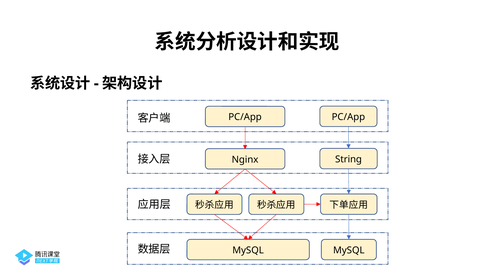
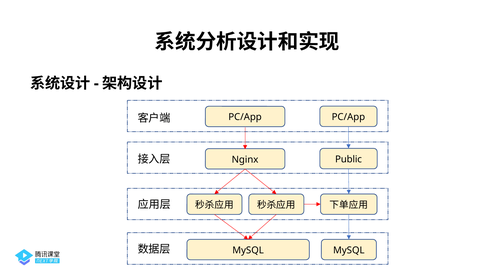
String: String -> Public (349, 159)
